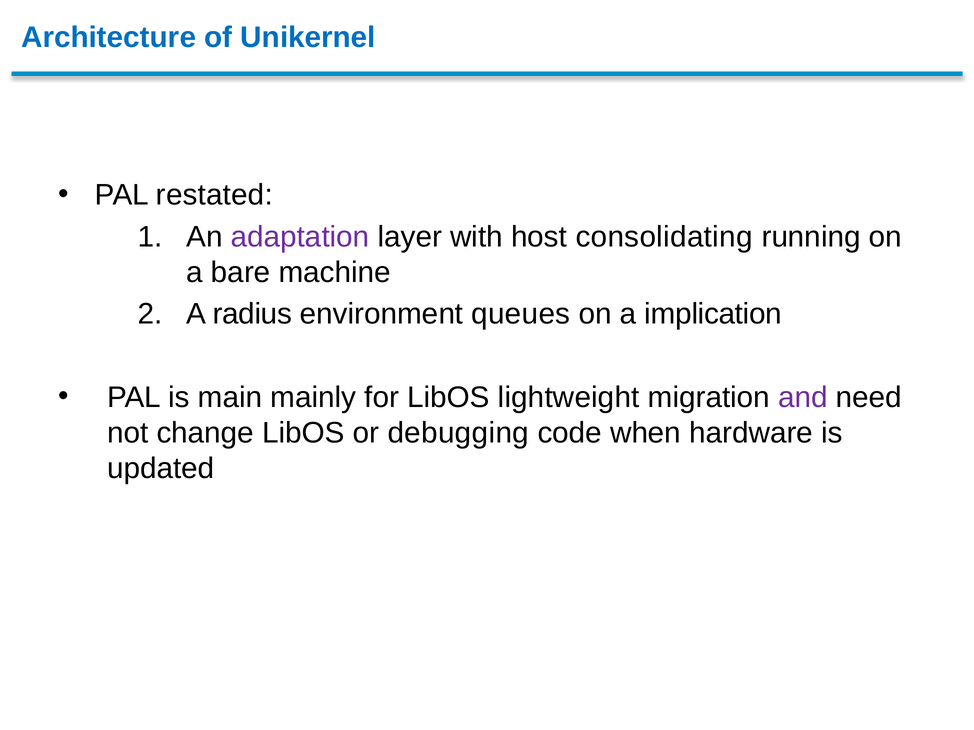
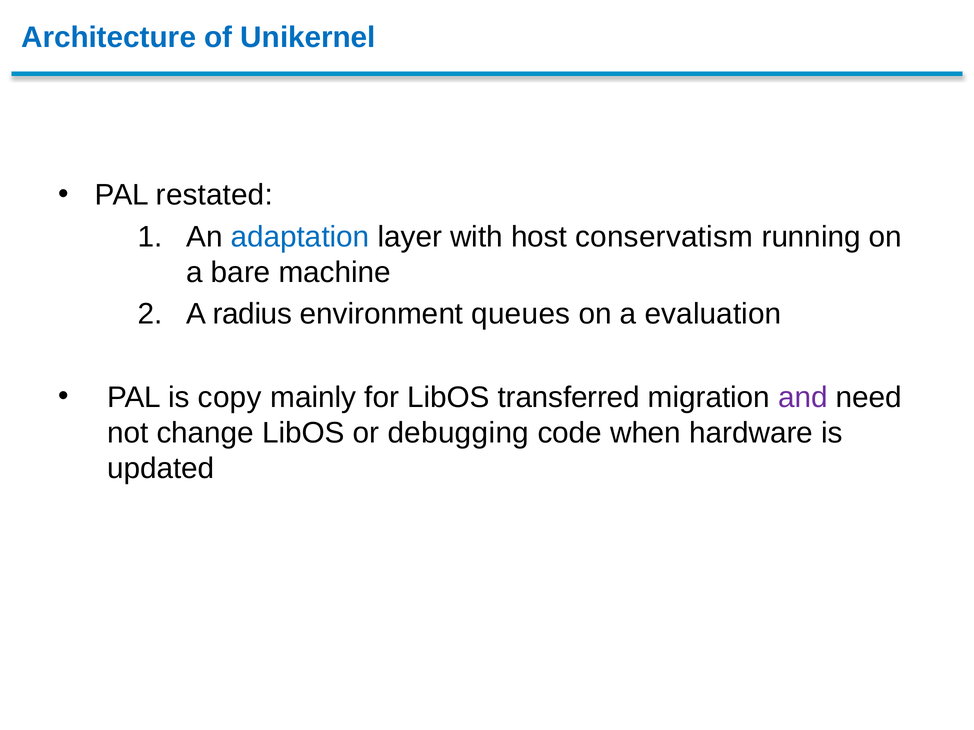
adaptation colour: purple -> blue (300, 237)
consolidating: consolidating -> conservatism (664, 237)
implication: implication -> evaluation (713, 314)
main: main -> copy (230, 398)
lightweight: lightweight -> transferred (569, 398)
